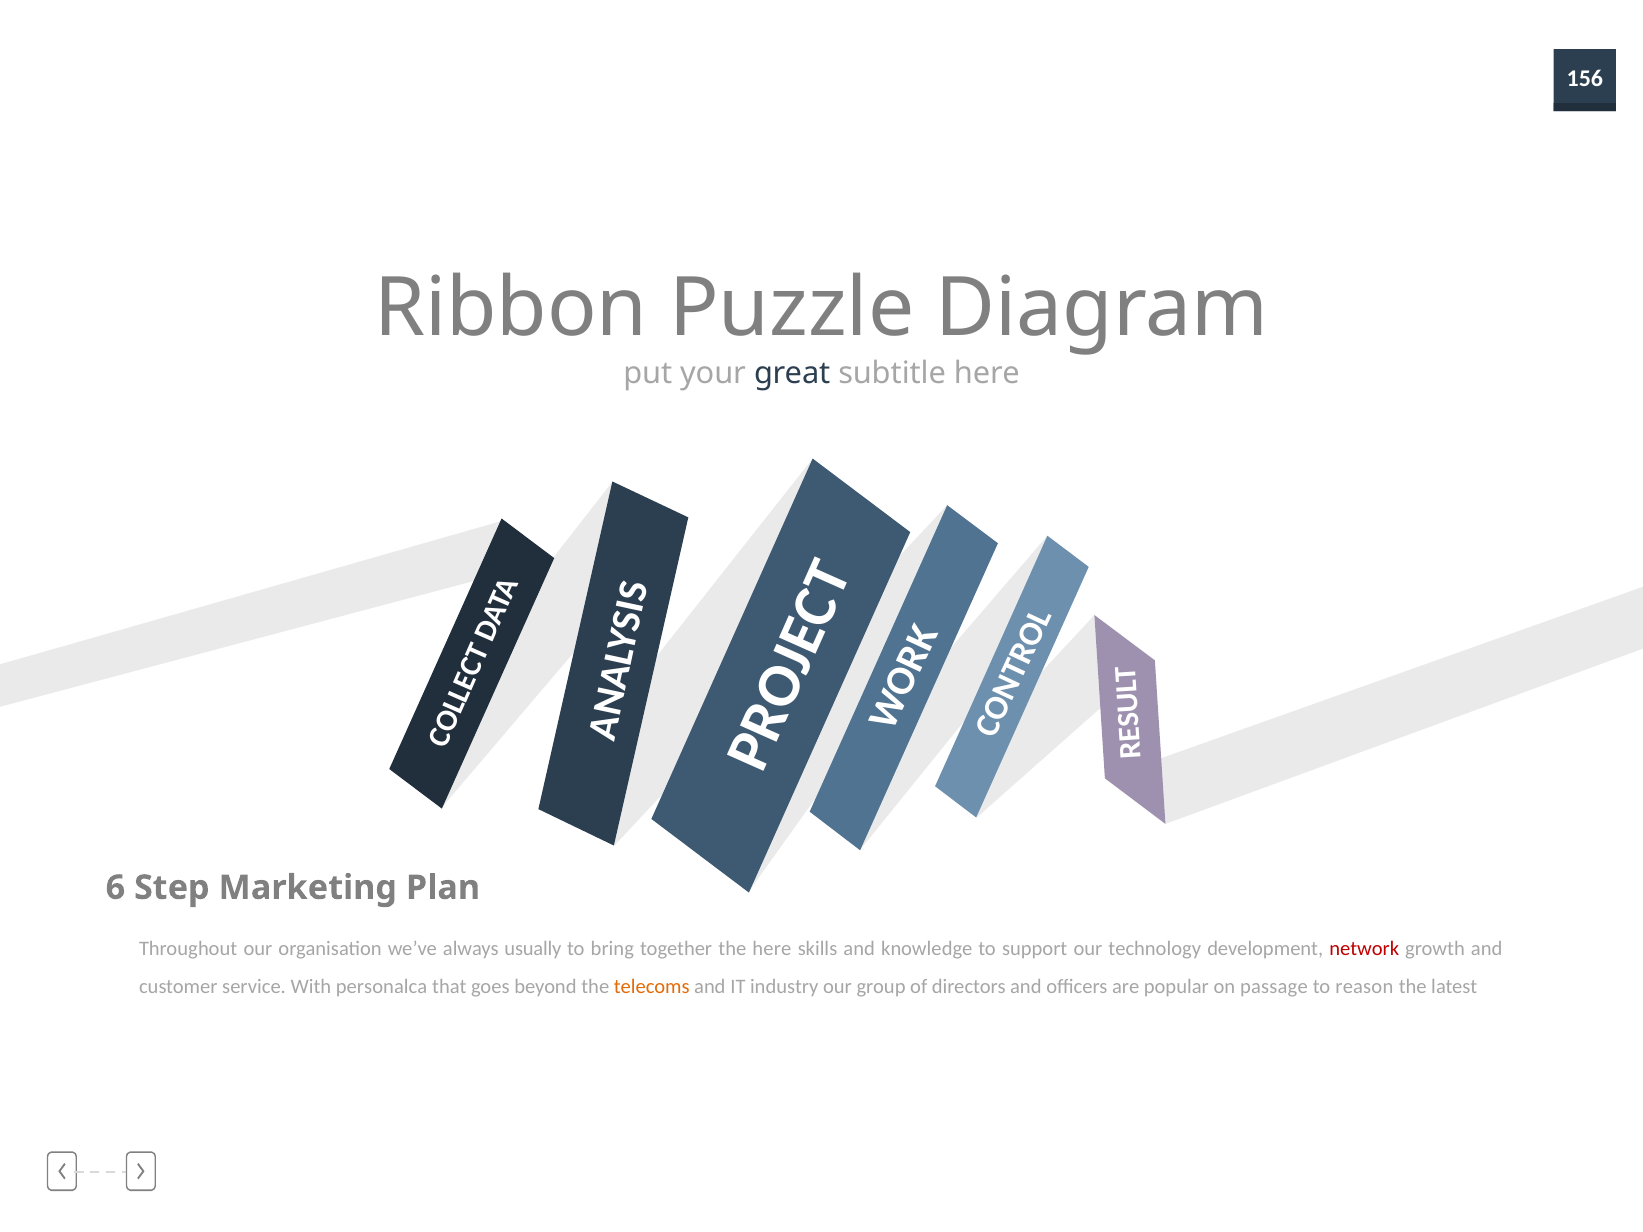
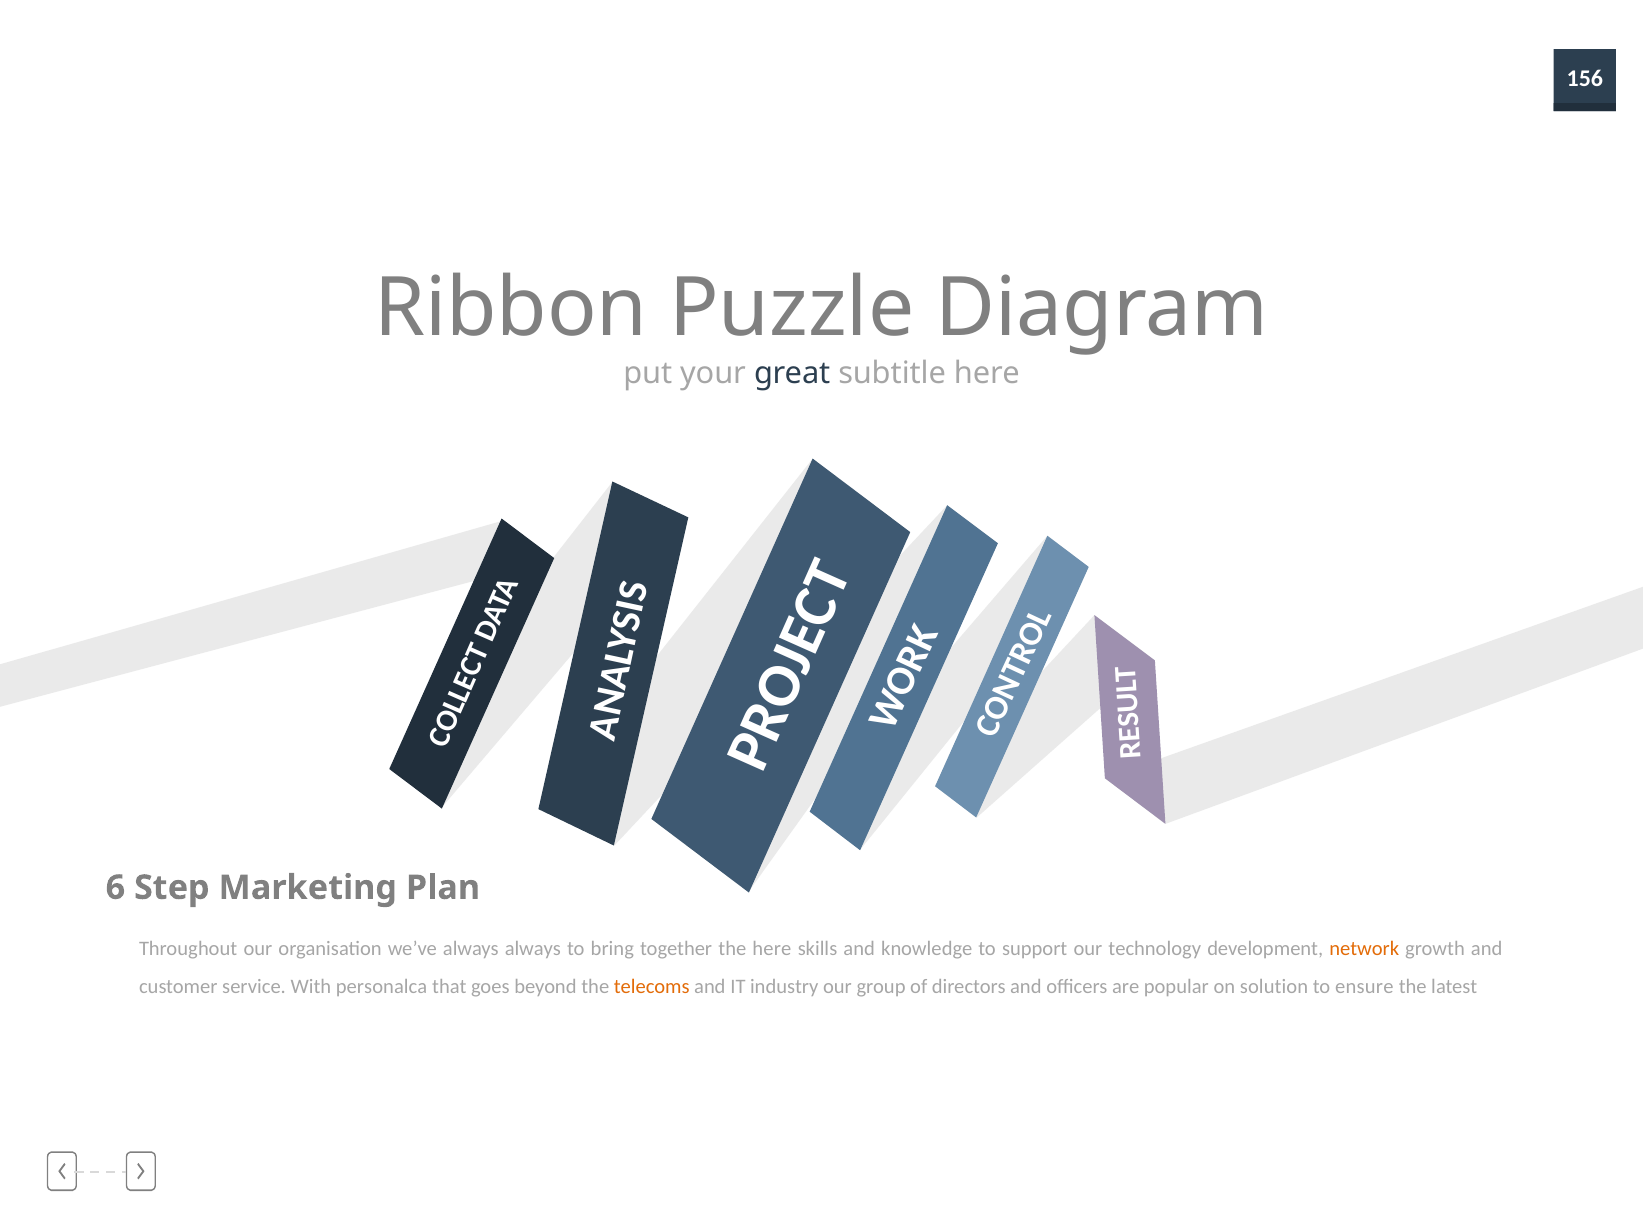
always usually: usually -> always (533, 949)
network colour: red -> orange (1364, 949)
passage: passage -> solution (1274, 986)
reason: reason -> ensure (1364, 986)
